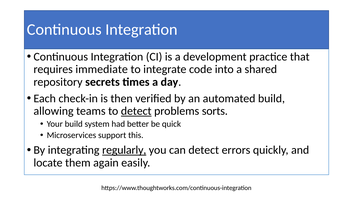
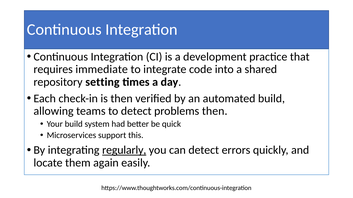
secrets: secrets -> setting (102, 82)
detect underline: present -> none (136, 111)
problems sorts: sorts -> then (215, 111)
